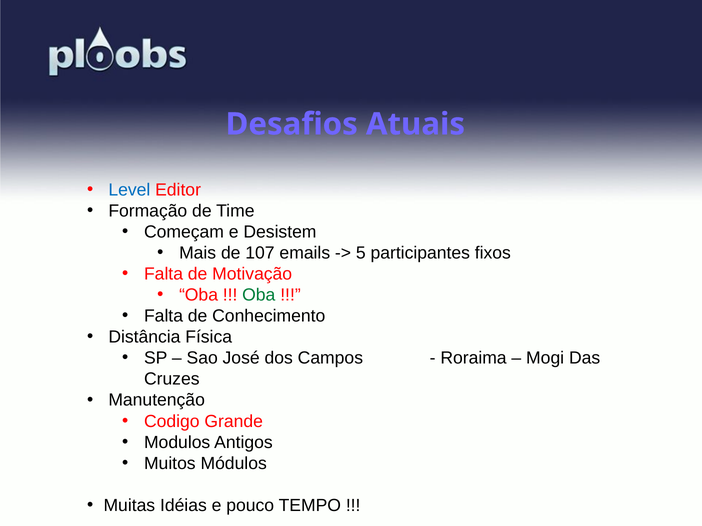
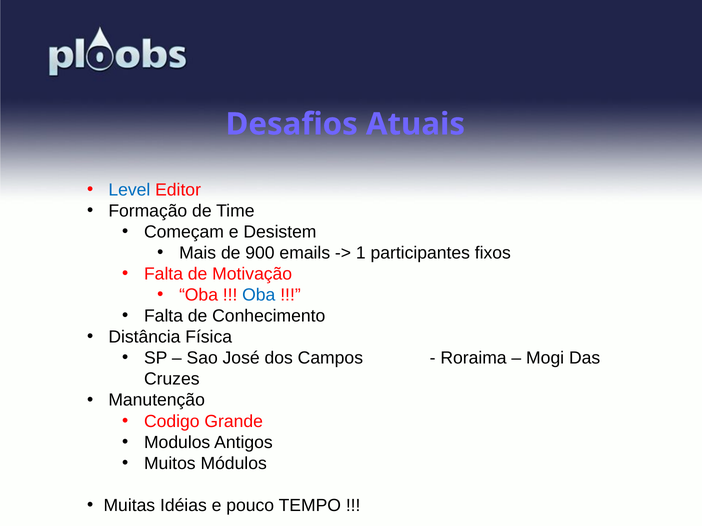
107: 107 -> 900 (260, 253)
5: 5 -> 1 (361, 253)
Oba colour: green -> blue (259, 295)
